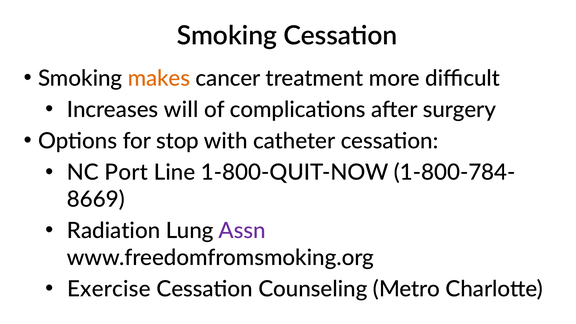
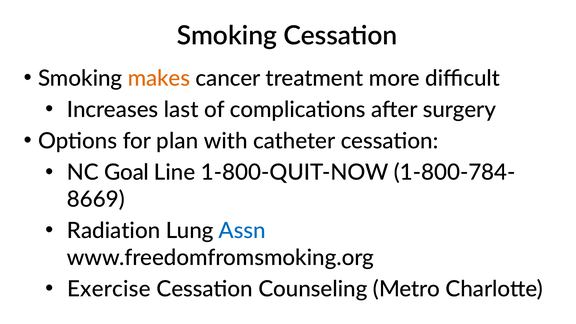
will: will -> last (181, 110)
stop: stop -> plan (177, 141)
Port: Port -> Goal (127, 173)
Assn colour: purple -> blue (242, 231)
